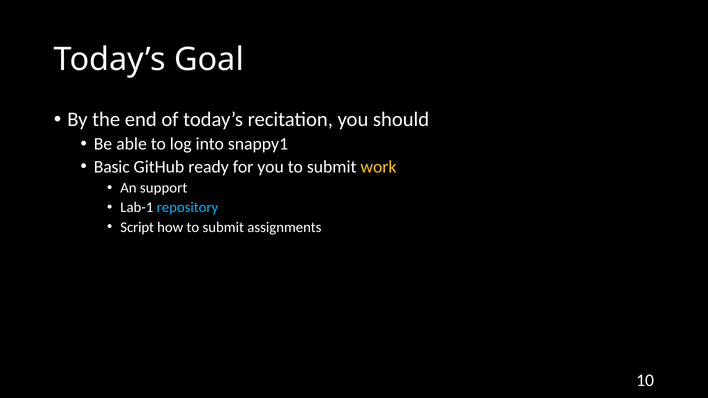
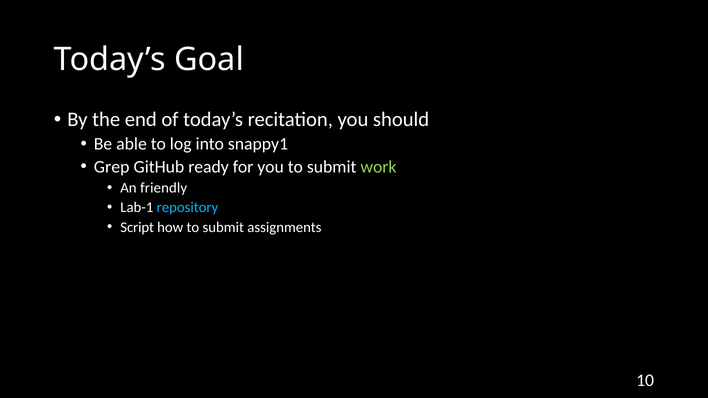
Basic: Basic -> Grep (112, 167)
work colour: yellow -> light green (379, 167)
support: support -> friendly (164, 188)
